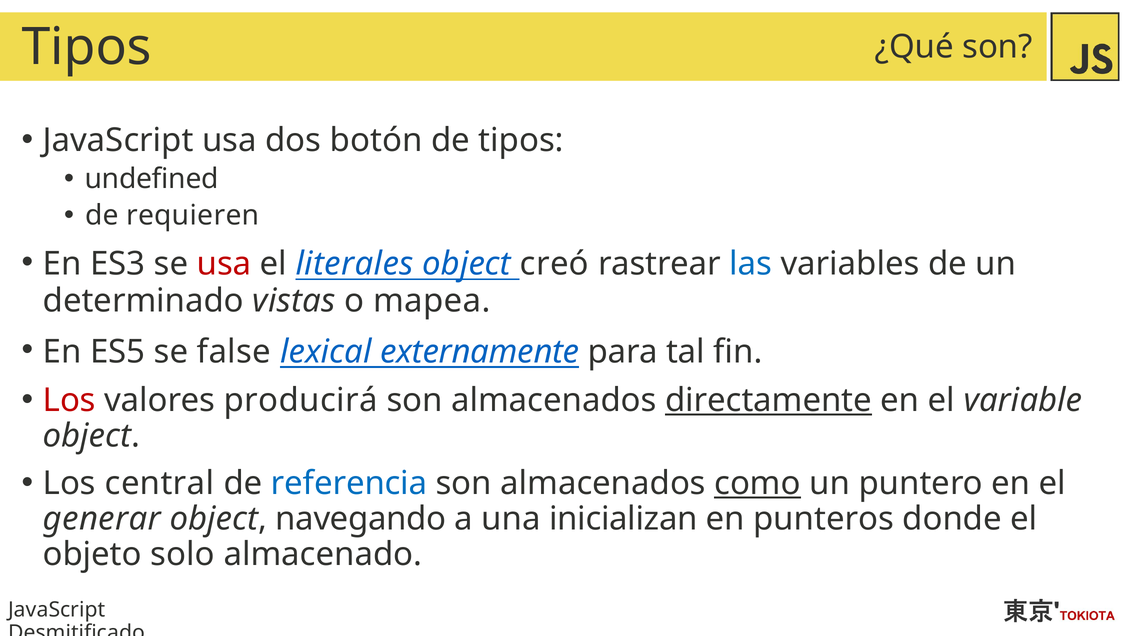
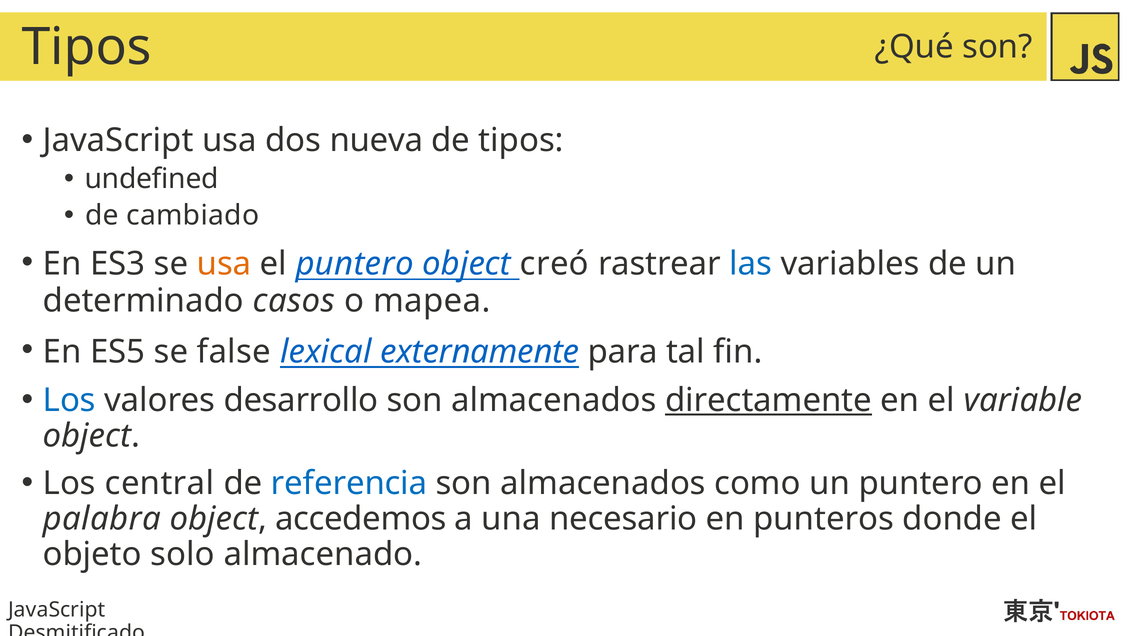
botón: botón -> nueva (376, 140)
requieren: requieren -> cambiado (193, 216)
usa colour: red -> orange (224, 264)
el literales: literales -> puntero (355, 264)
vistas: vistas -> casos (294, 301)
Los colour: red -> blue (69, 400)
producirá: producirá -> desarrollo (301, 400)
como underline: present -> none (758, 483)
generar: generar -> palabra (102, 519)
navegando: navegando -> accedemos (361, 519)
inicializan: inicializan -> necesario (623, 519)
